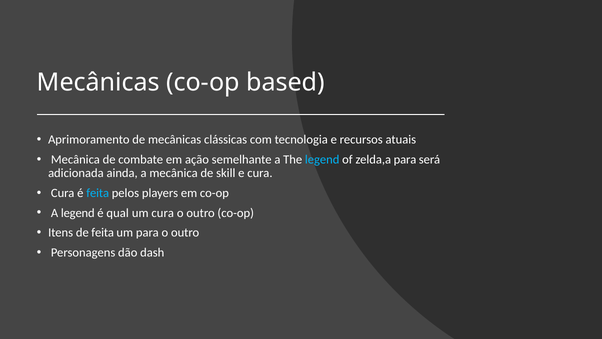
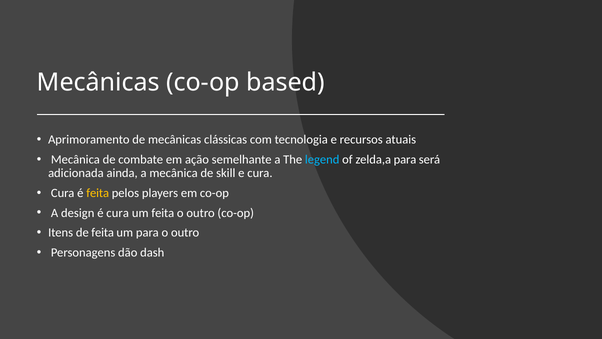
feita colour: light blue -> yellow (98, 193)
A legend: legend -> design (78, 213)
é qual: qual -> cura (118, 213)
um cura: cura -> feita (163, 213)
